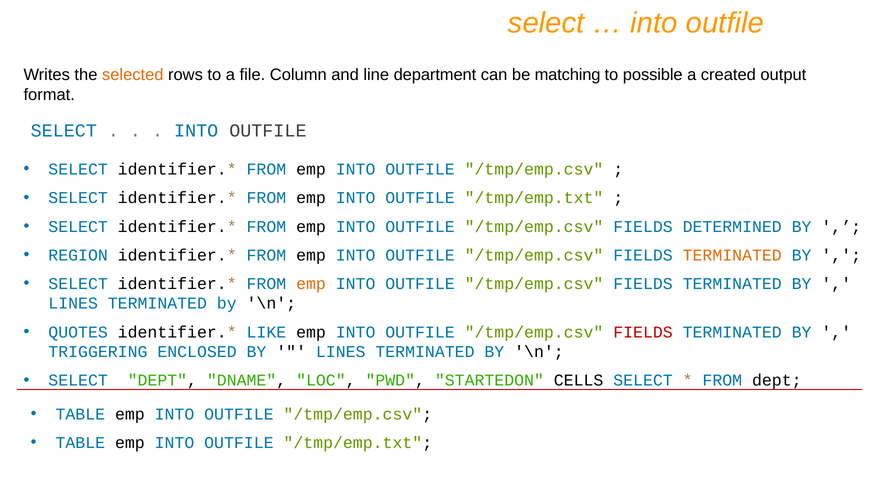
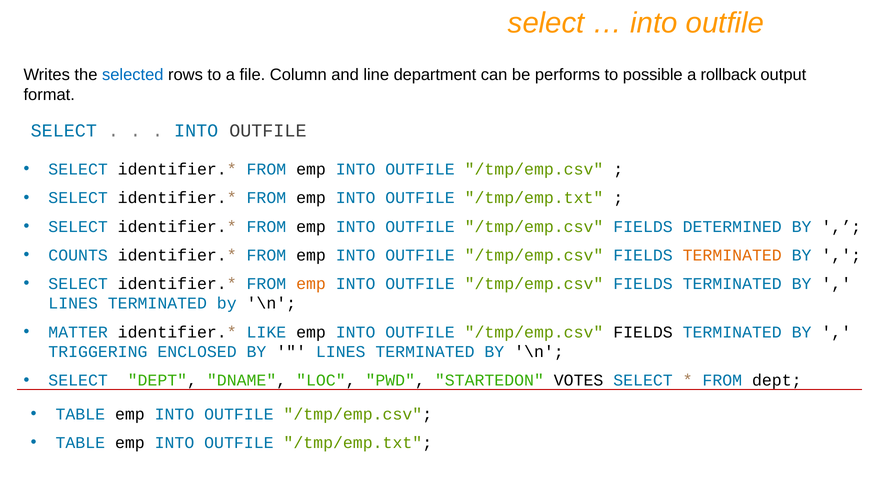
selected colour: orange -> blue (133, 75)
matching: matching -> performs (567, 75)
created: created -> rollback (728, 75)
REGION: REGION -> COUNTS (78, 255)
QUOTES: QUOTES -> MATTER (78, 332)
FIELDS colour: red -> black (643, 332)
CELLS: CELLS -> VOTES (579, 381)
